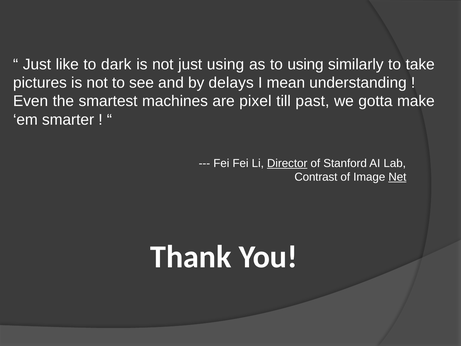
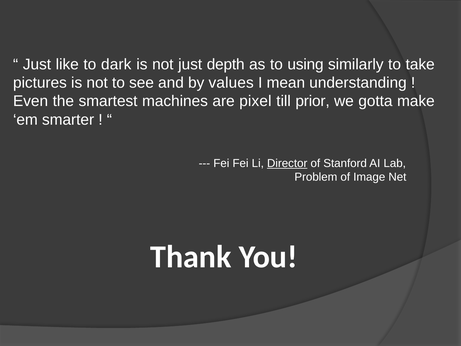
just using: using -> depth (226, 64)
delays: delays -> values (231, 83)
past: past -> prior (313, 101)
Contrast: Contrast -> Problem (316, 177)
Net underline: present -> none (397, 177)
